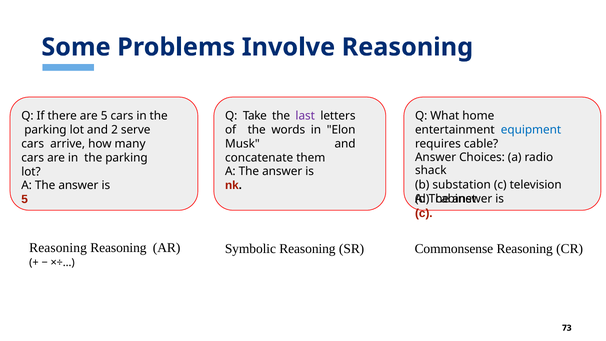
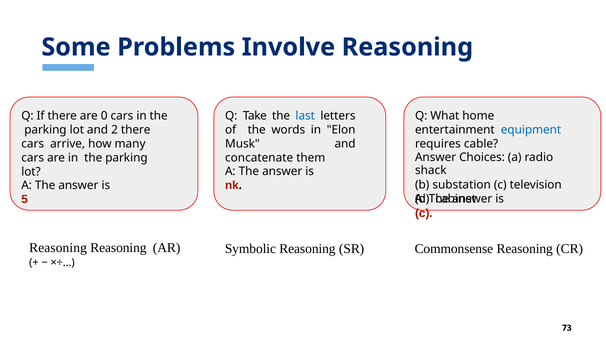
are 5: 5 -> 0 (104, 116)
last colour: purple -> blue (305, 116)
2 serve: serve -> there (136, 130)
